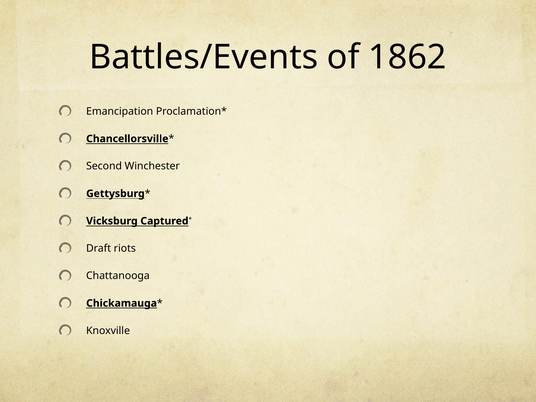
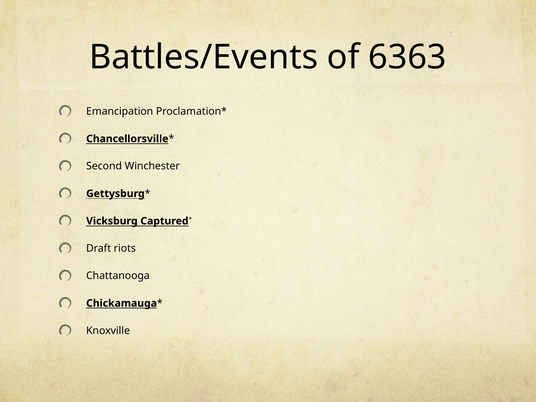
1862: 1862 -> 6363 (407, 57)
